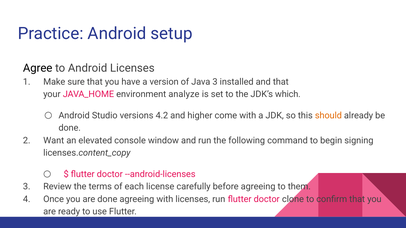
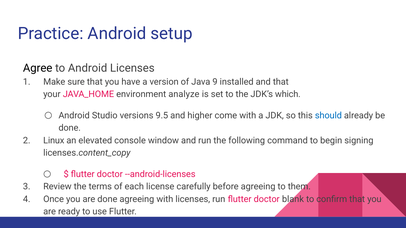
Java 3: 3 -> 9 (215, 82)
4.2: 4.2 -> 9.5 (162, 116)
should colour: orange -> blue (328, 116)
Want: Want -> Linux (54, 141)
clone: clone -> blank (293, 199)
